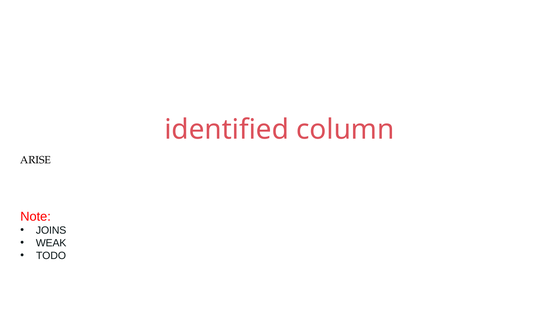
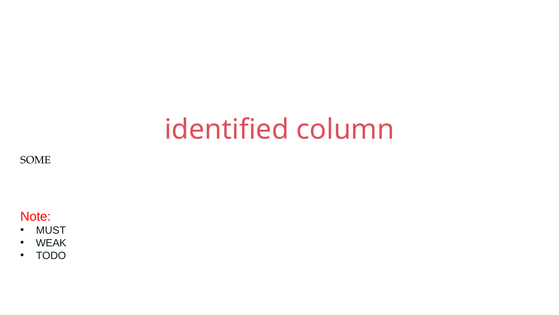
ARISE: ARISE -> SOME (36, 160)
JOINS: JOINS -> MUST (51, 230)
